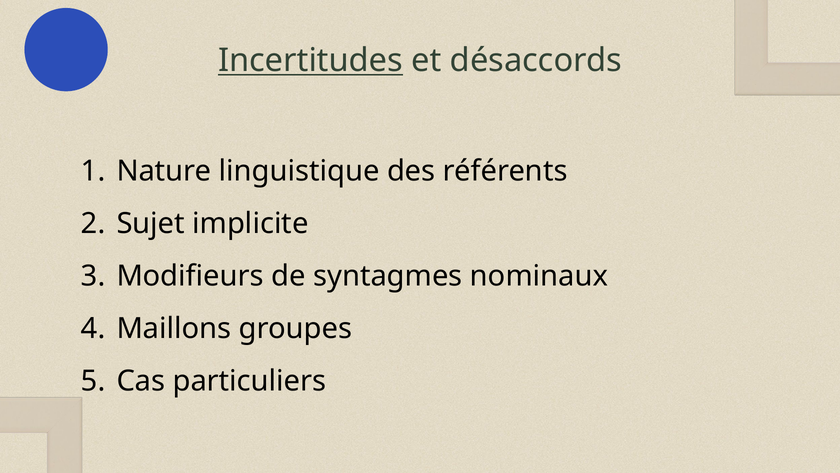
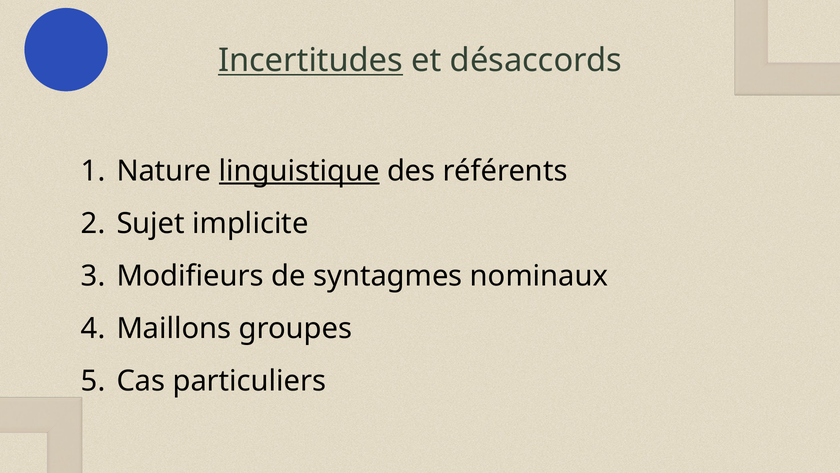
linguistique underline: none -> present (299, 171)
